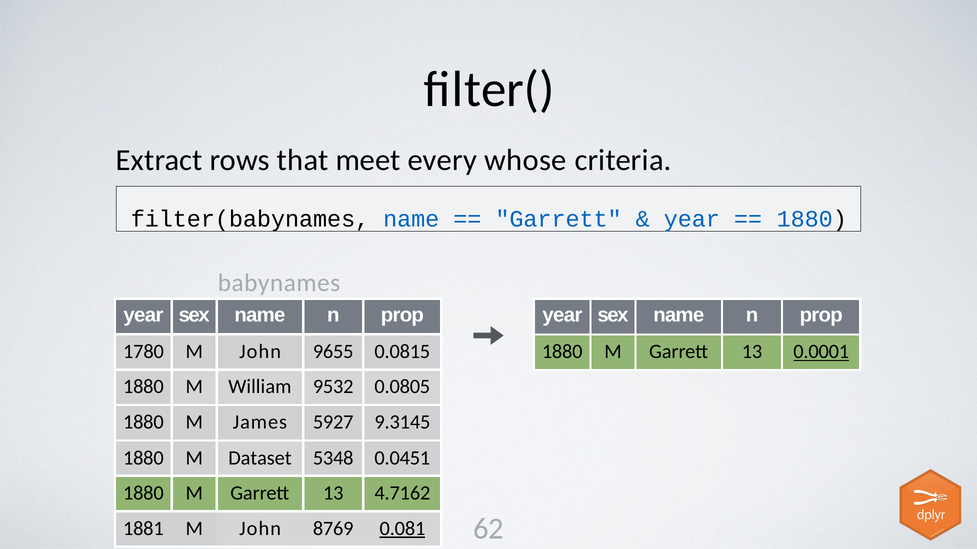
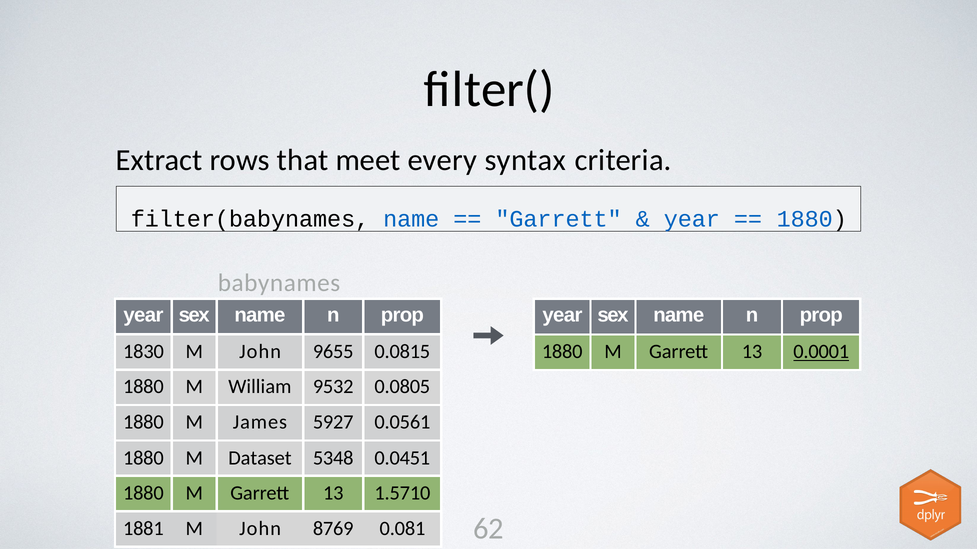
whose: whose -> syntax (525, 160)
1780: 1780 -> 1830 (143, 352)
9.3145: 9.3145 -> 0.0561 (402, 423)
4.7162: 4.7162 -> 1.5710 (402, 493)
0.081 underline: present -> none (402, 529)
